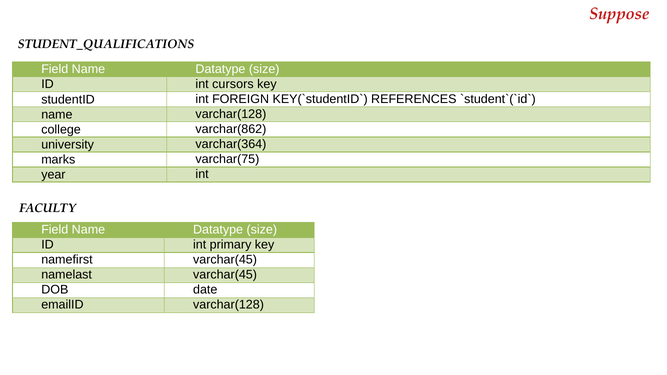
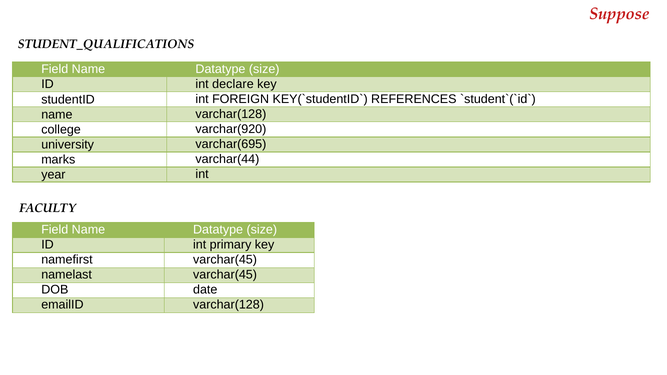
cursors: cursors -> declare (233, 84)
varchar(862: varchar(862 -> varchar(920 (231, 129)
varchar(364: varchar(364 -> varchar(695 (231, 144)
varchar(75: varchar(75 -> varchar(44 (227, 159)
